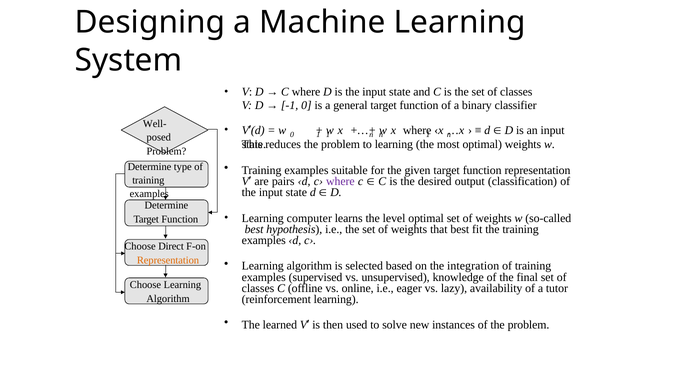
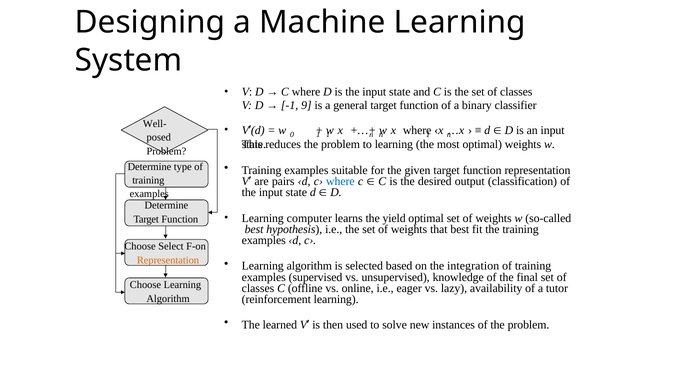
-1 0: 0 -> 9 (306, 105)
where colour: purple -> blue (340, 181)
level: level -> yield (394, 218)
Direct: Direct -> Select (171, 247)
